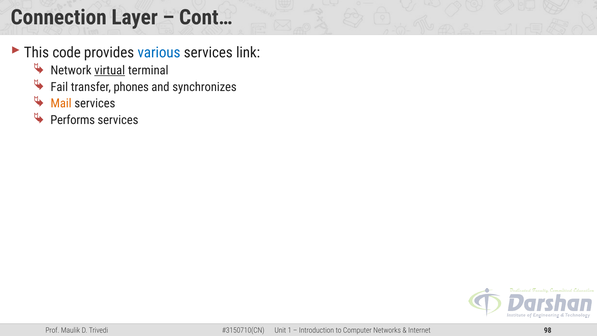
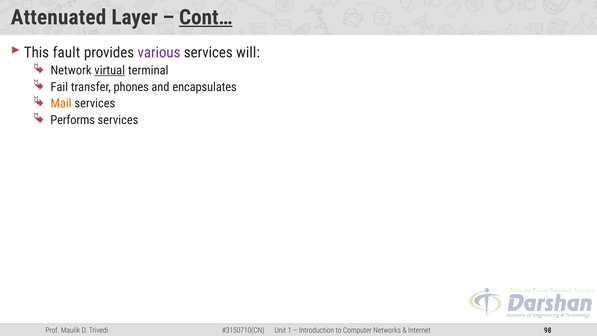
Connection: Connection -> Attenuated (58, 17)
Cont… underline: none -> present (206, 17)
code: code -> fault (66, 52)
various colour: blue -> purple (159, 52)
link: link -> will (248, 52)
synchronizes: synchronizes -> encapsulates (205, 87)
